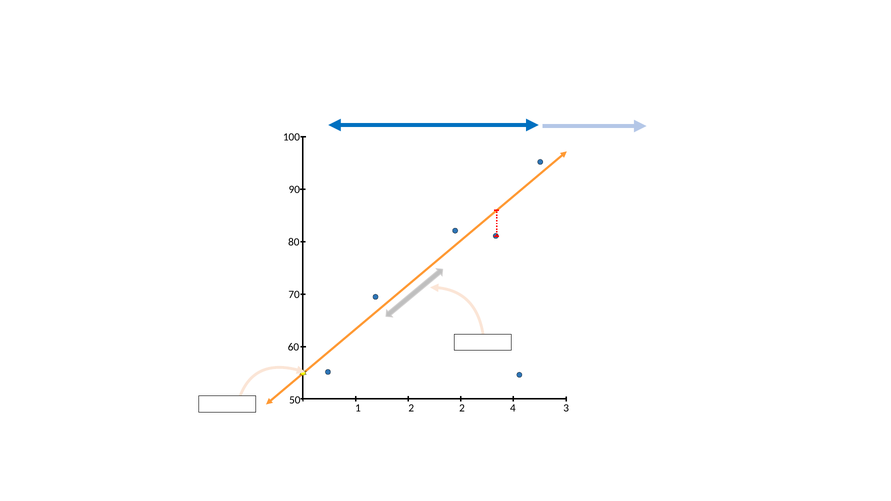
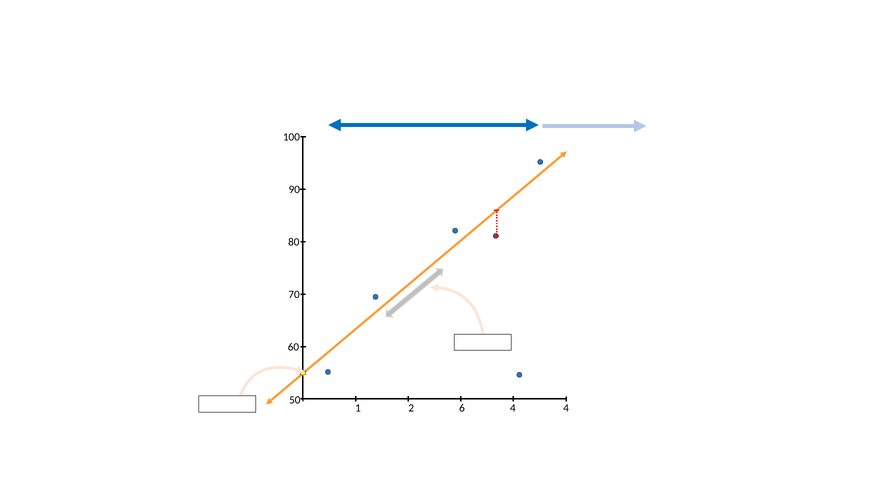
2 2: 2 -> 6 (462, 408)
4 3: 3 -> 4 (566, 408)
